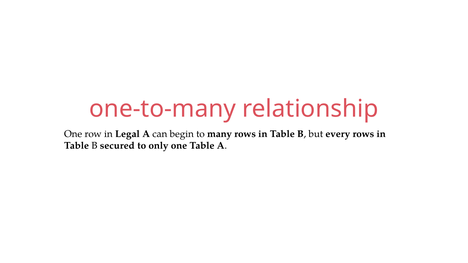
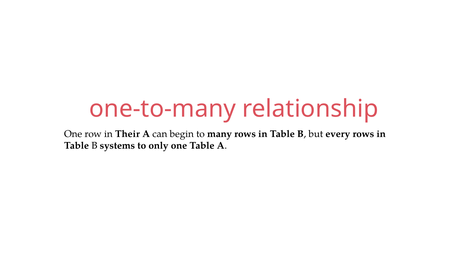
Legal: Legal -> Their (127, 134)
secured: secured -> systems (117, 146)
